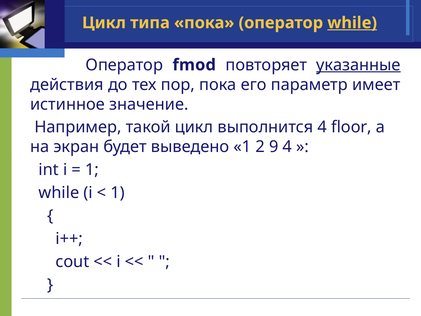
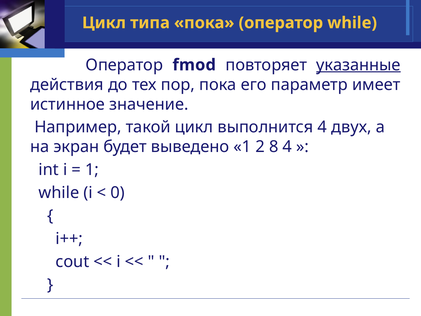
while underline: present -> none (352, 23)
floor: floor -> двух (351, 127)
9: 9 -> 8 (274, 147)
1: 1 -> 0 (118, 193)
